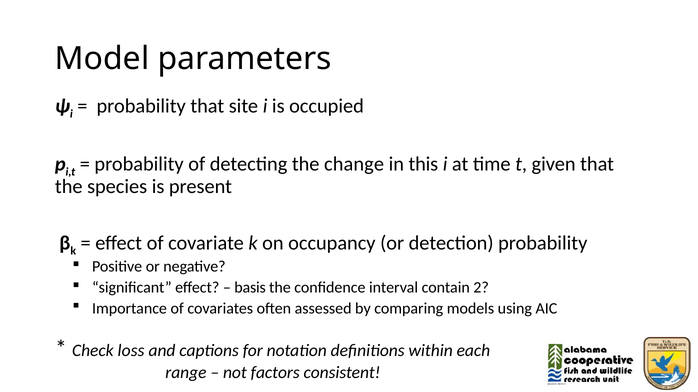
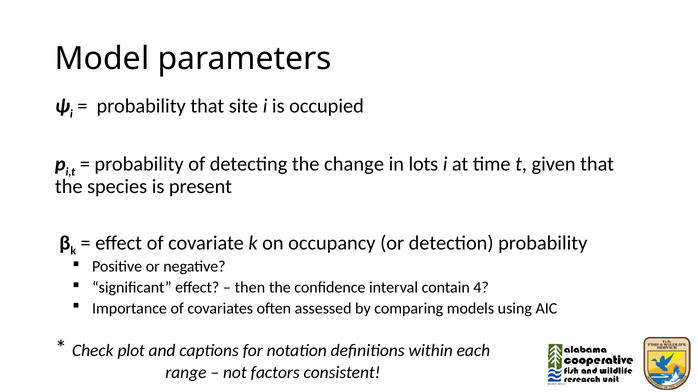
this: this -> lots (423, 164)
basis: basis -> then (250, 288)
2: 2 -> 4 (481, 288)
loss: loss -> plot (131, 351)
